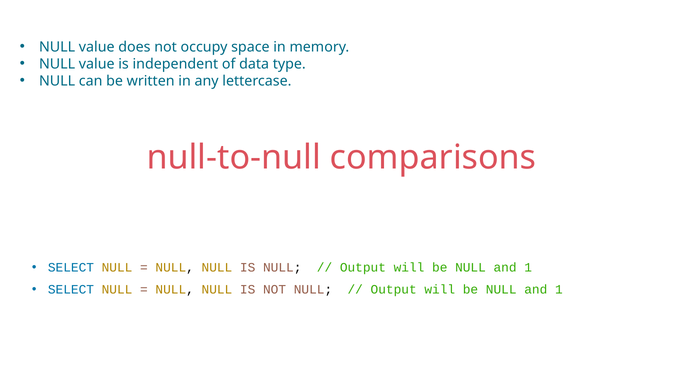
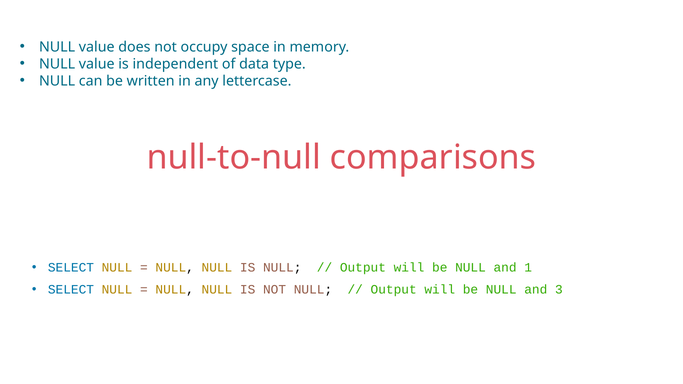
1: 1 -> 3 (559, 290)
